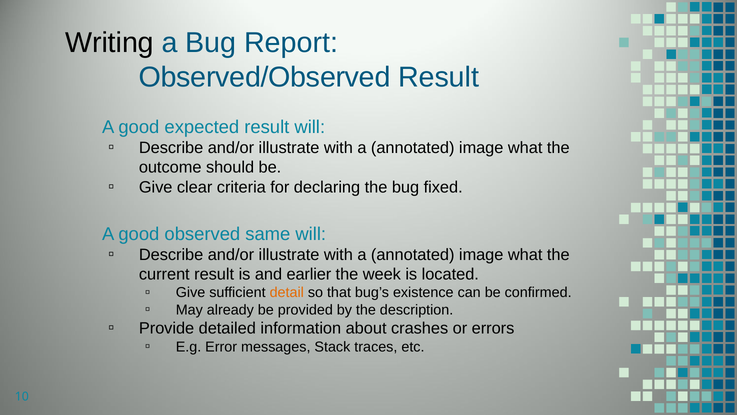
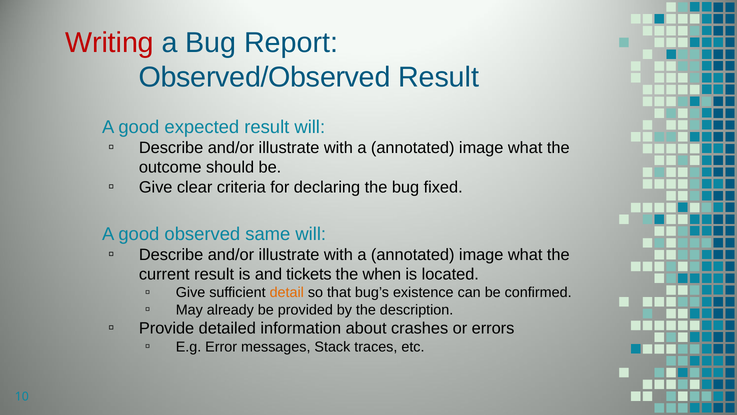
Writing colour: black -> red (110, 43)
earlier: earlier -> tickets (309, 274)
week: week -> when (382, 274)
